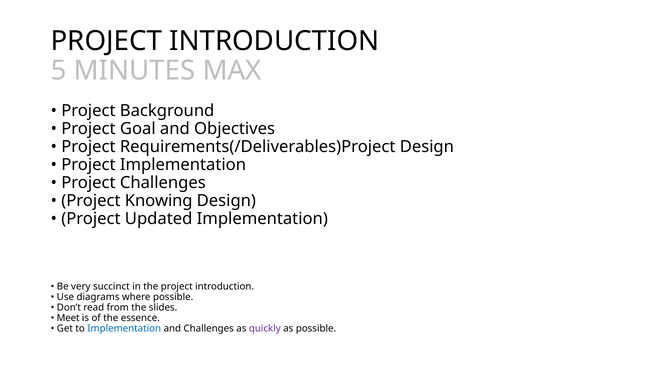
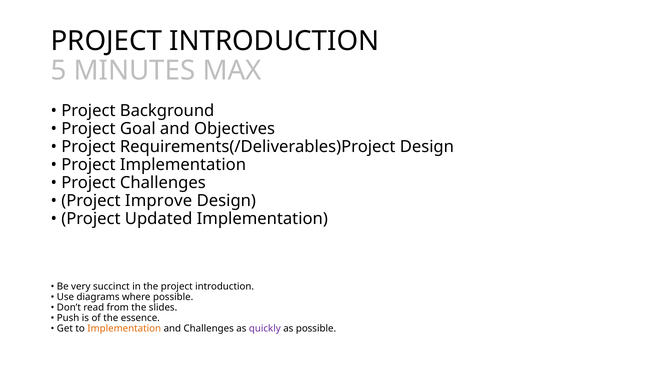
Knowing: Knowing -> Improve (159, 201)
Meet: Meet -> Push (68, 318)
Implementation colour: blue -> orange (124, 329)
